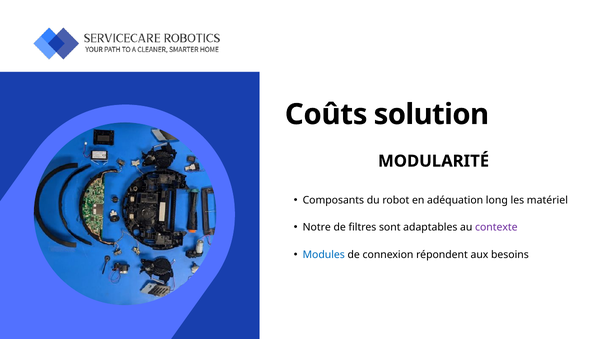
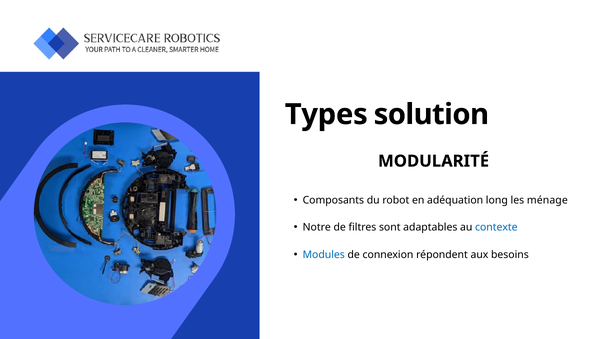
Coûts: Coûts -> Types (326, 114)
matériel: matériel -> ménage (547, 200)
contexte colour: purple -> blue (496, 227)
